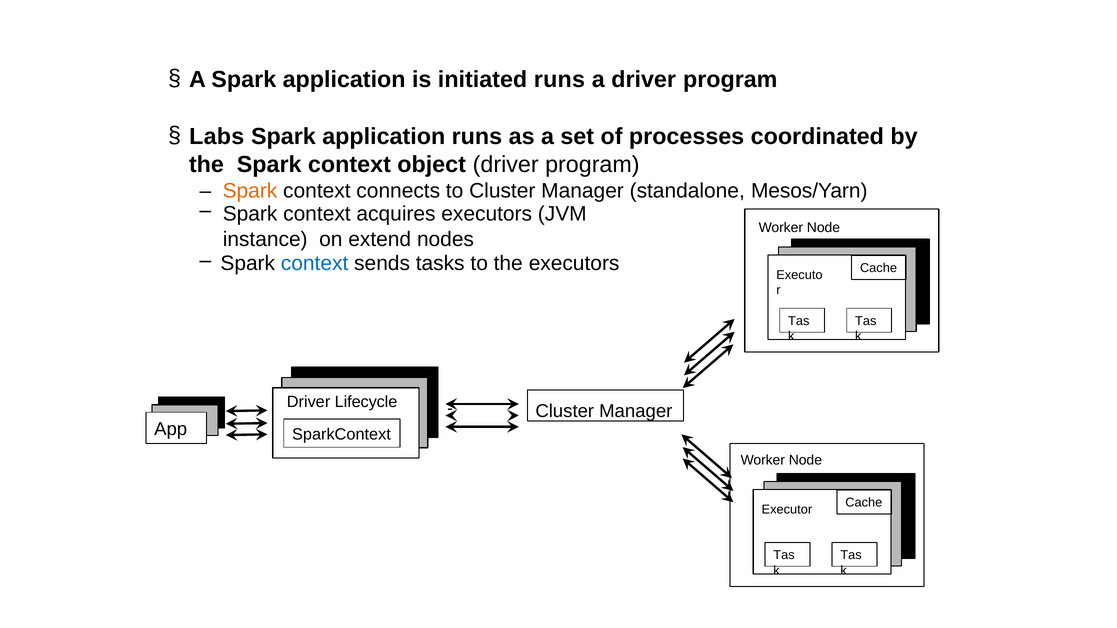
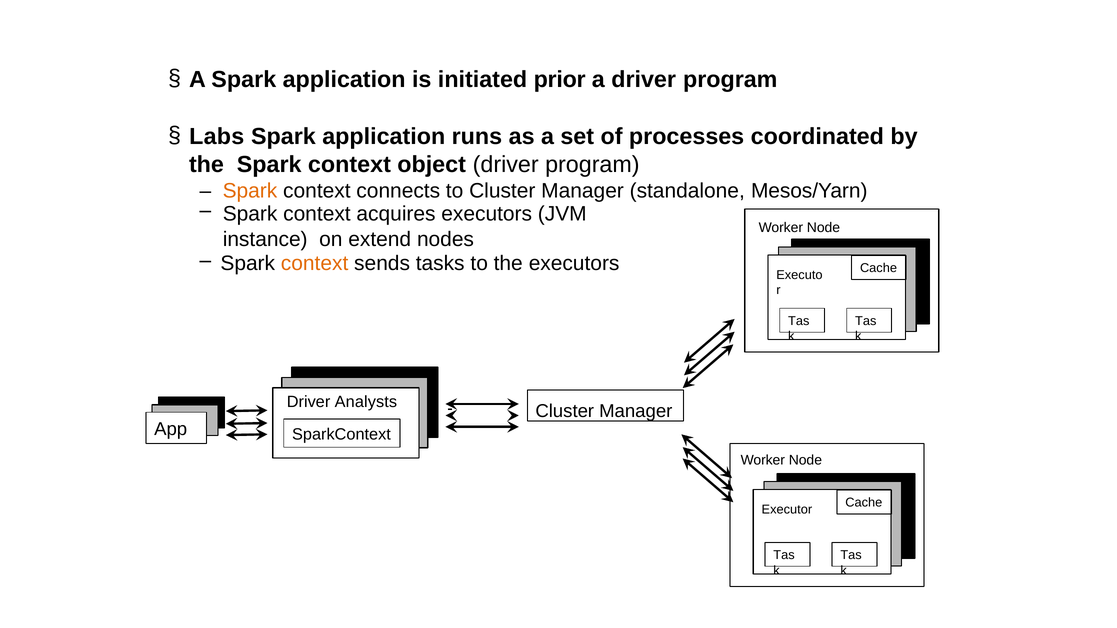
initiated runs: runs -> prior (560, 80)
context colour: blue -> orange (315, 264)
Lifecycle: Lifecycle -> Analysts (366, 402)
